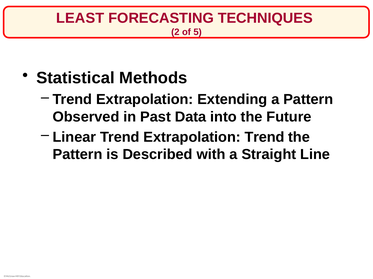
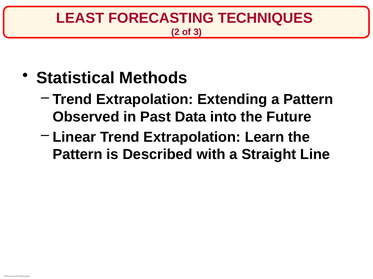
5: 5 -> 3 (198, 32)
Extrapolation Trend: Trend -> Learn (264, 137)
